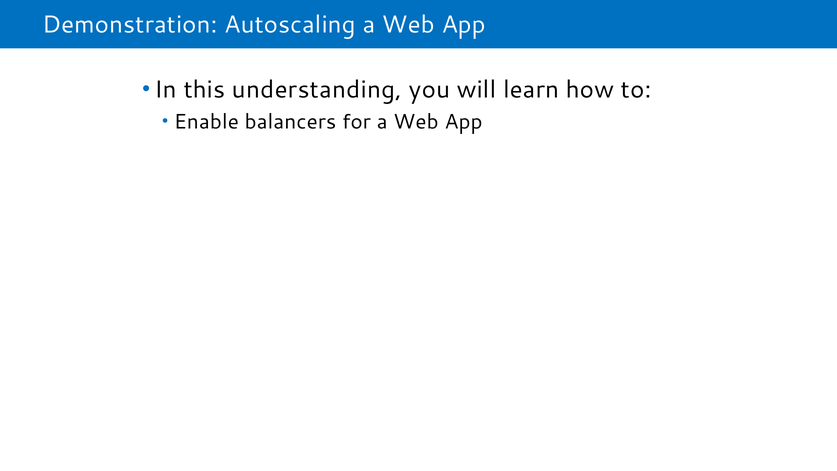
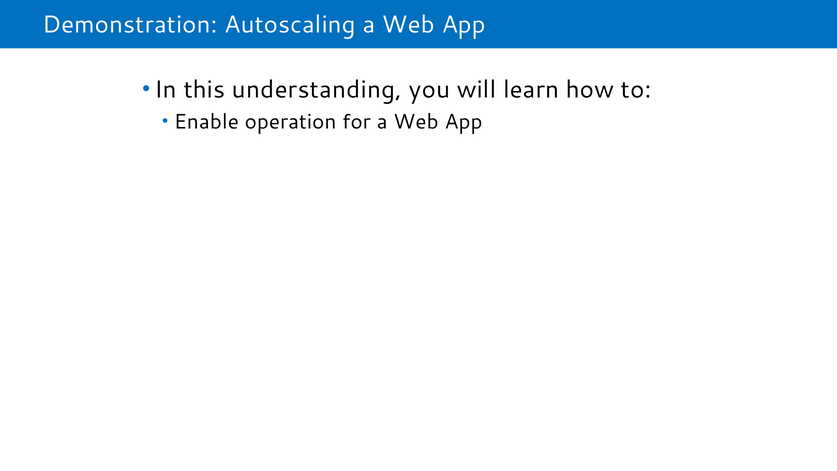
balancers: balancers -> operation (291, 122)
